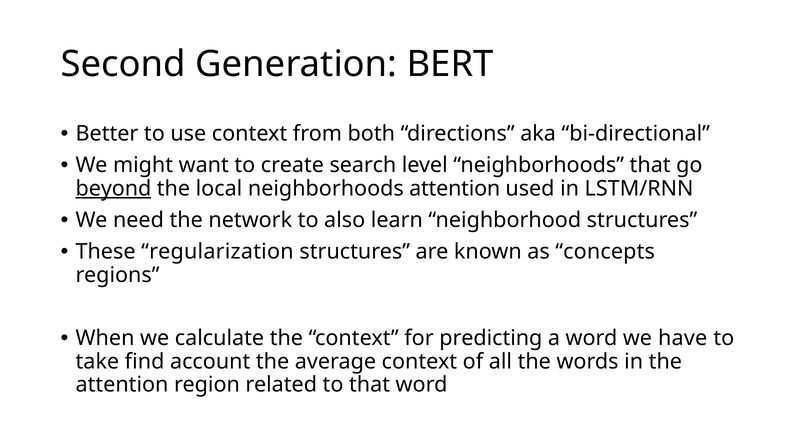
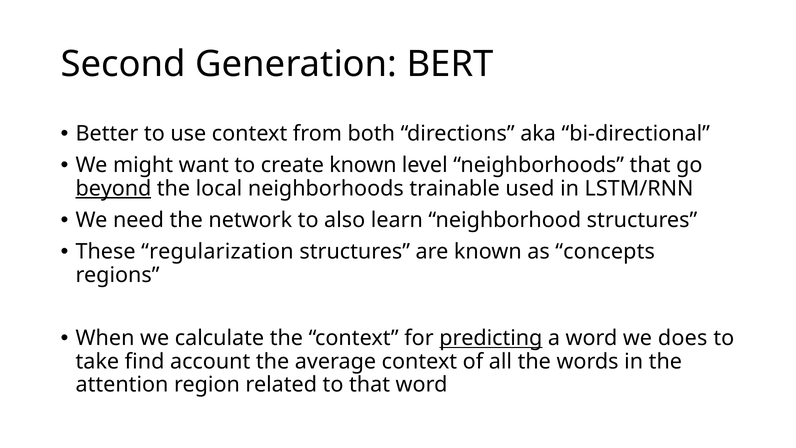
create search: search -> known (363, 165)
neighborhoods attention: attention -> trainable (455, 189)
predicting underline: none -> present (491, 338)
have: have -> does (683, 338)
